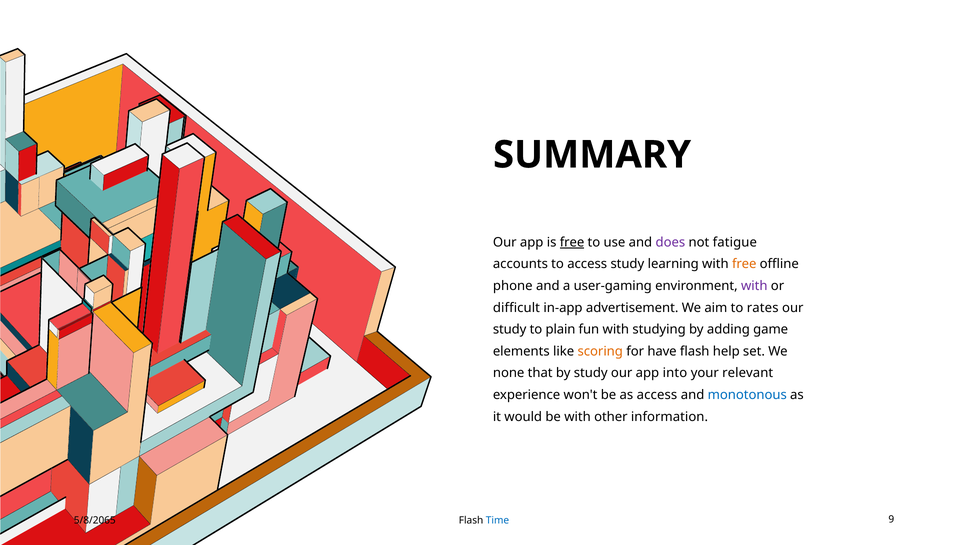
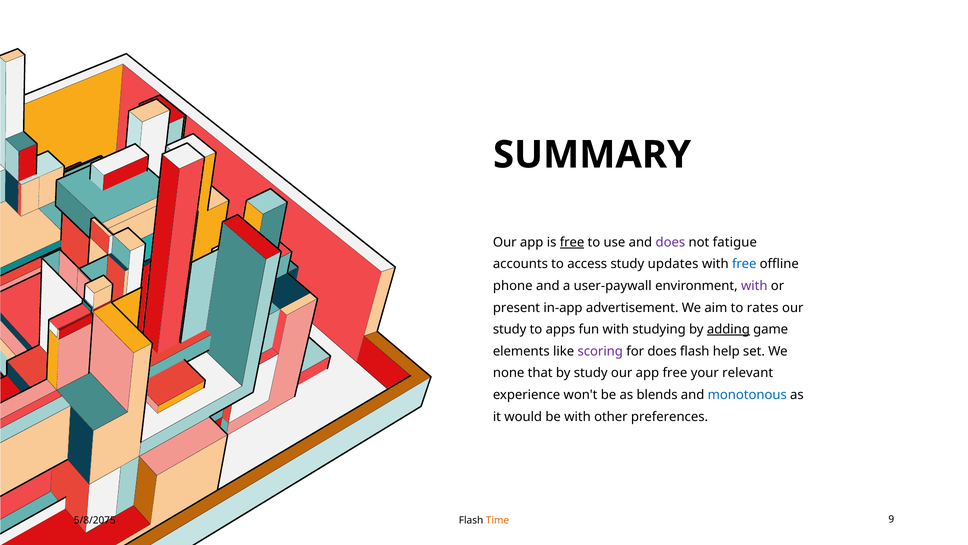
learning: learning -> updates (673, 264)
free colour: orange -> blue (744, 264)
user-gaming: user-gaming -> user-paywall (613, 286)
difficult: difficult -> present (517, 307)
plain: plain -> apps (560, 329)
adding underline: none -> present (728, 329)
scoring colour: orange -> purple (600, 351)
for have: have -> does (662, 351)
app into: into -> free (675, 373)
as access: access -> blends (657, 395)
information: information -> preferences (670, 416)
5/8/2065: 5/8/2065 -> 5/8/2075 (95, 520)
Time colour: blue -> orange (497, 520)
